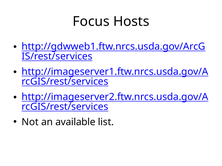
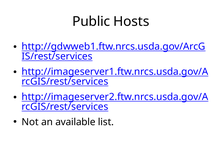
Focus: Focus -> Public (91, 21)
